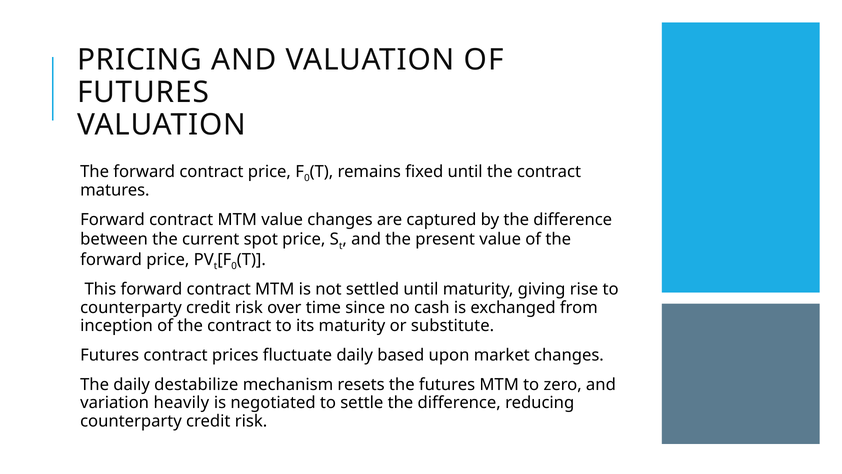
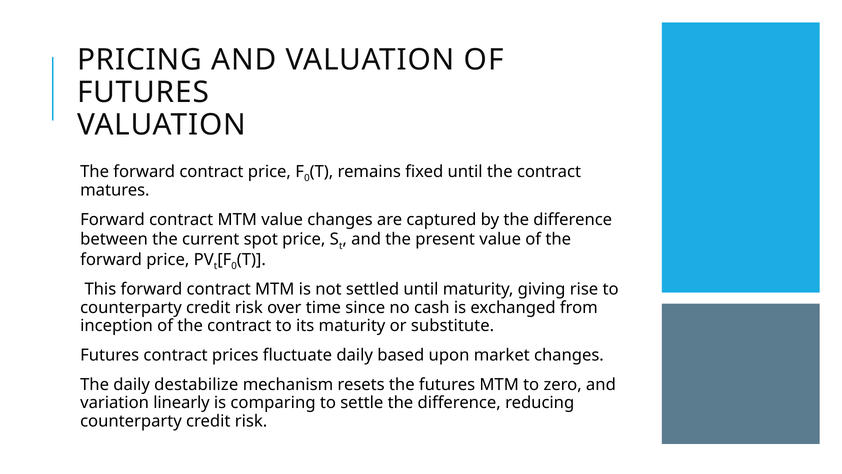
heavily: heavily -> linearly (181, 403)
negotiated: negotiated -> comparing (273, 403)
